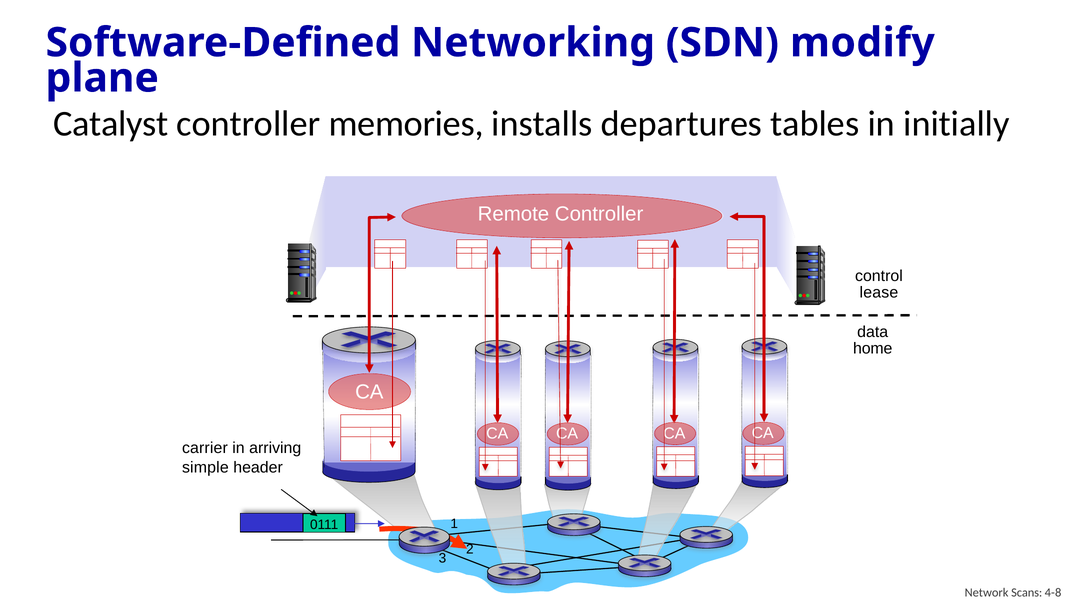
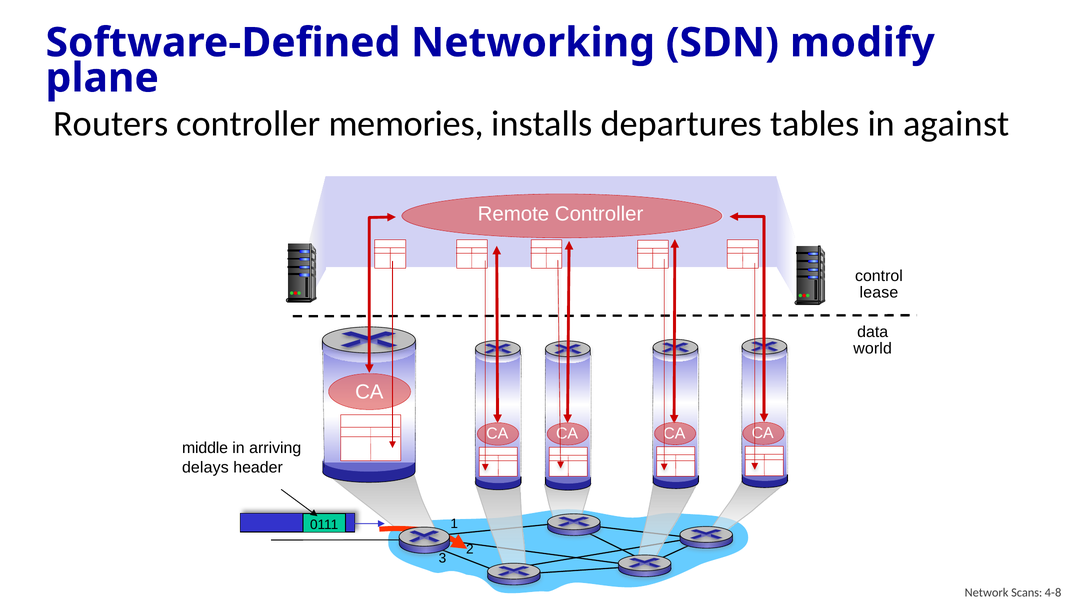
Catalyst: Catalyst -> Routers (111, 124)
initially: initially -> against (956, 124)
home: home -> world (873, 348)
carrier: carrier -> middle (205, 448)
simple: simple -> delays (205, 467)
